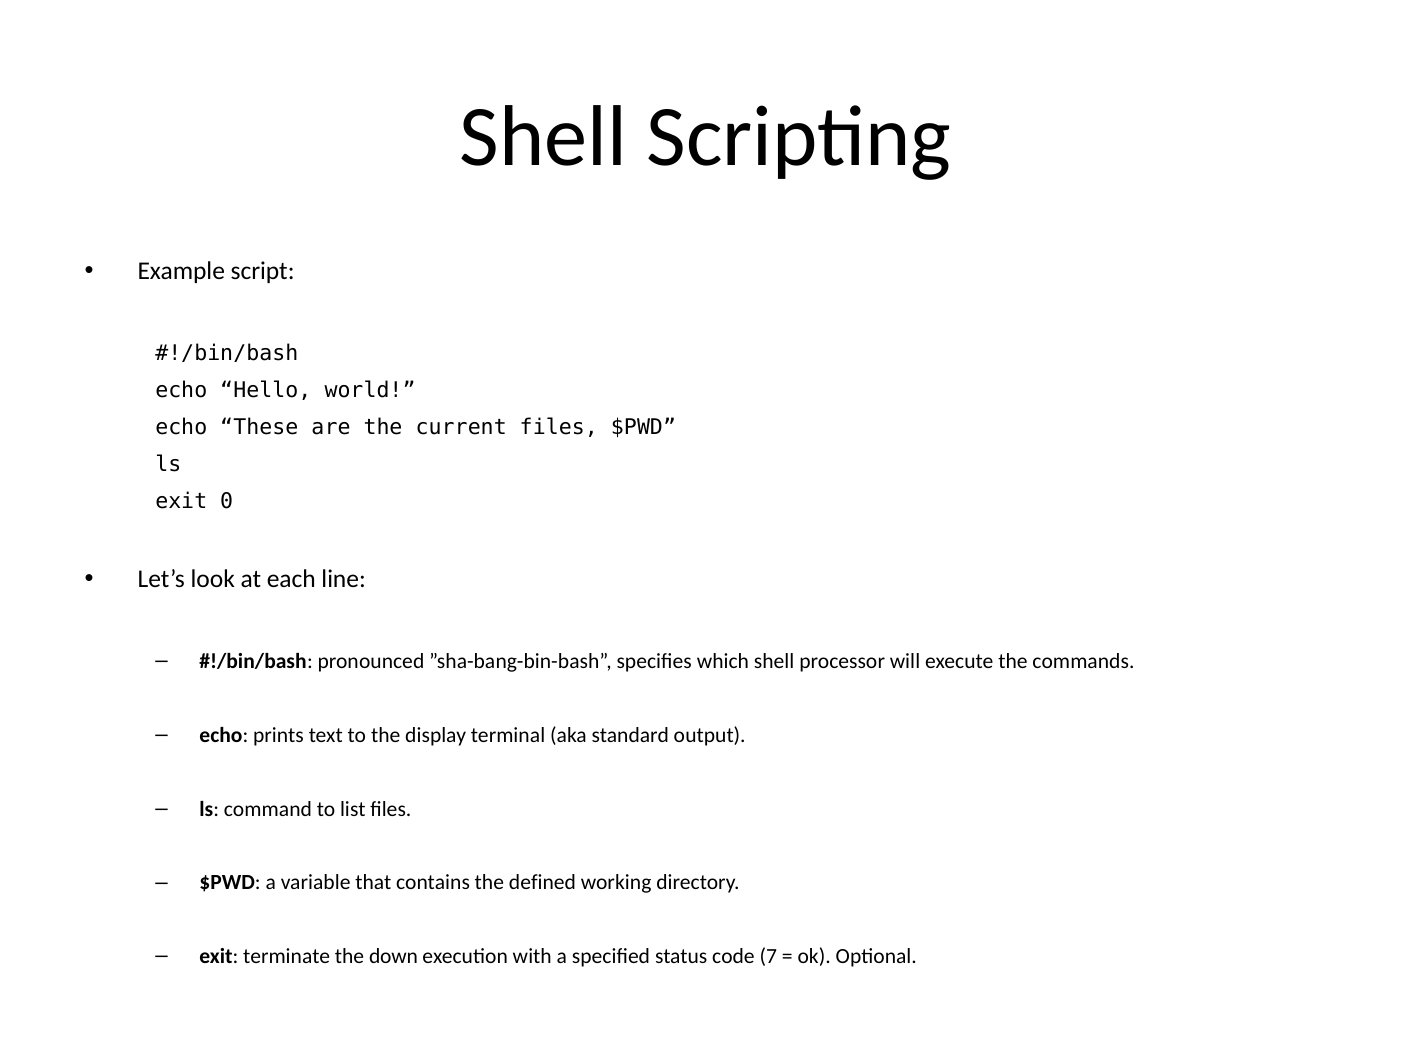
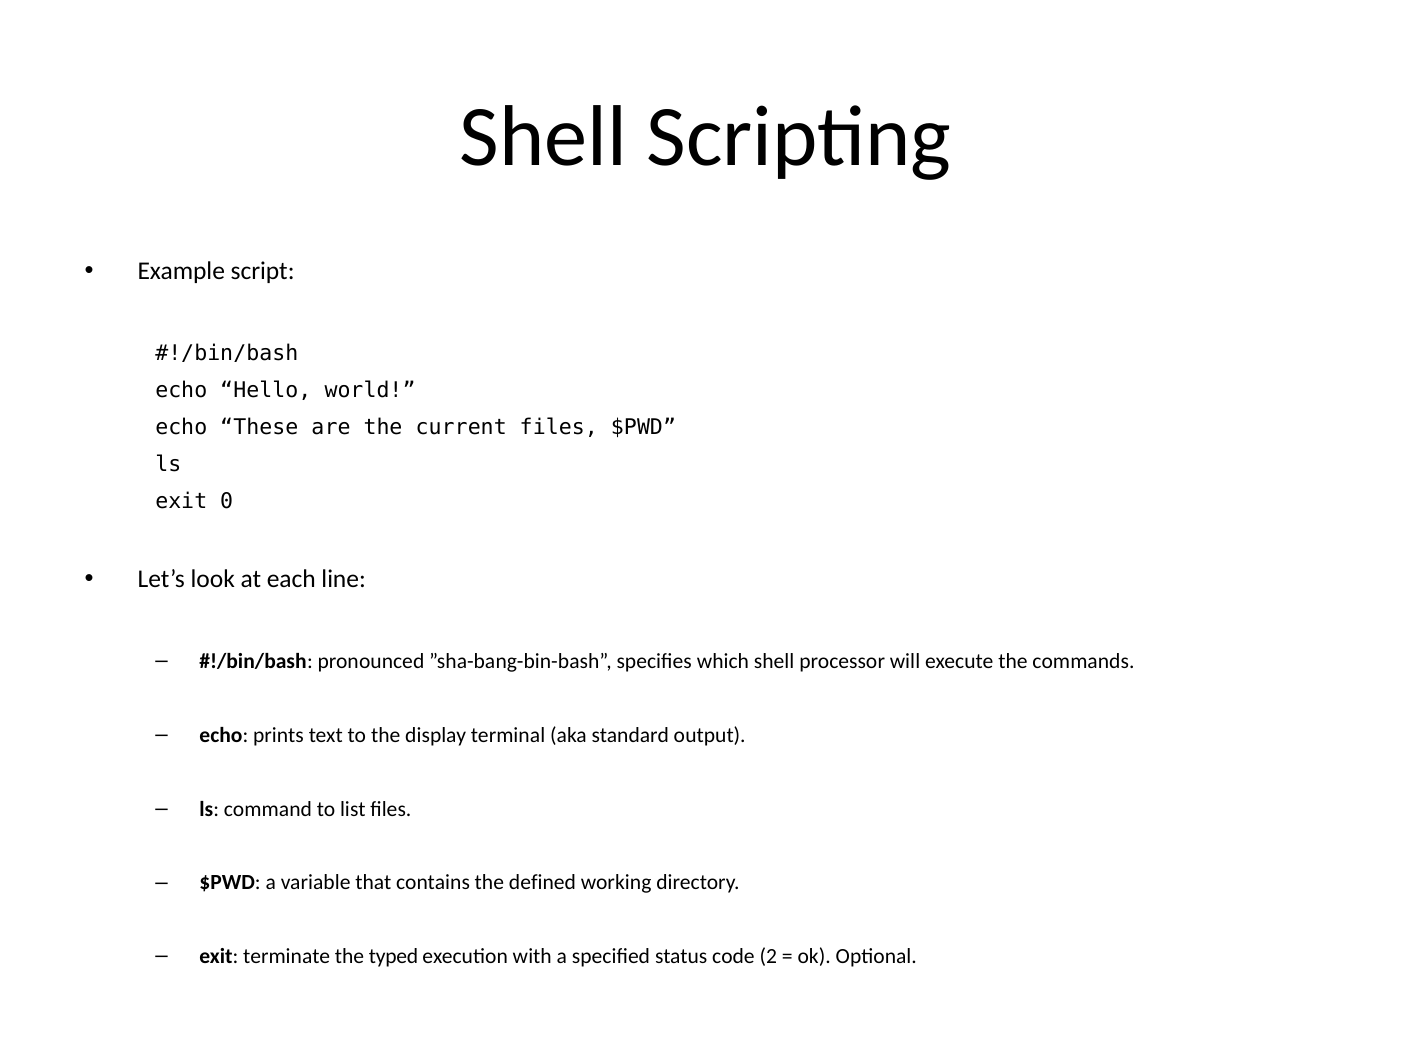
down: down -> typed (394, 957)
7: 7 -> 2 (768, 957)
